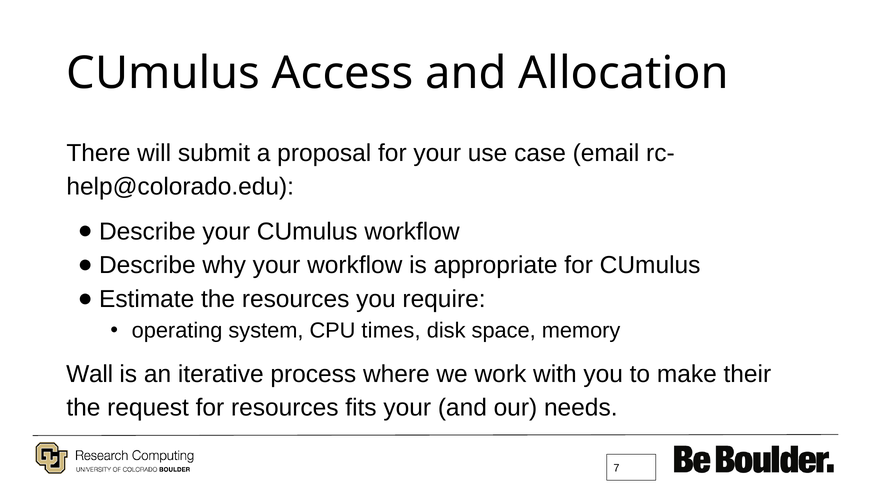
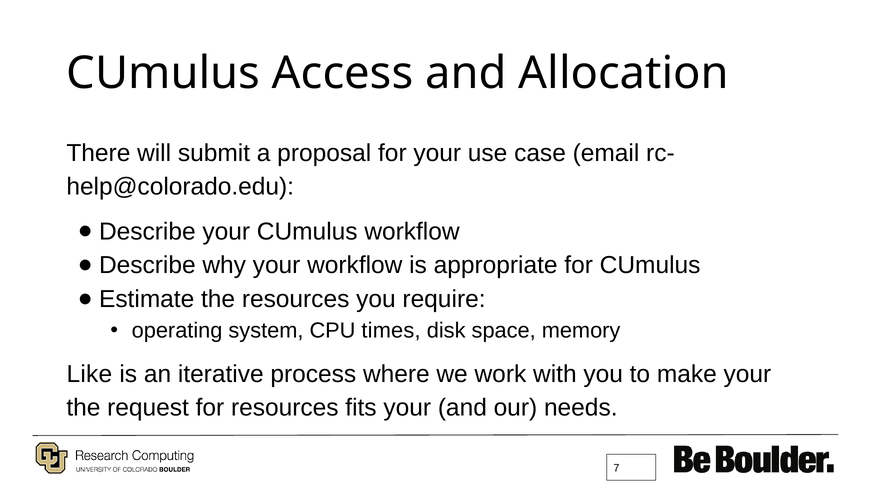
Wall: Wall -> Like (89, 374)
make their: their -> your (747, 374)
